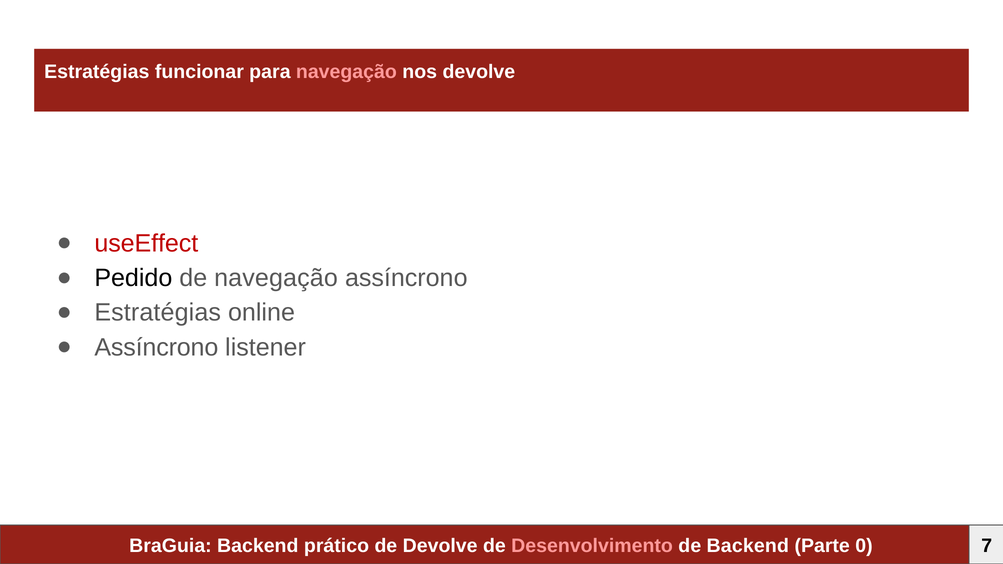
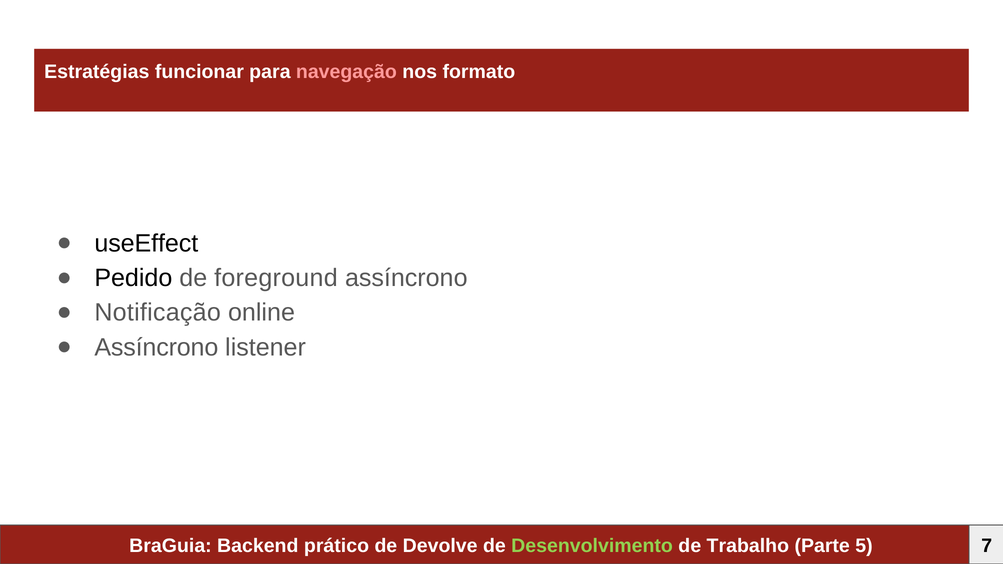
nos devolve: devolve -> formato (479, 72)
useEffect colour: red -> black (146, 244)
de navegação: navegação -> foreground (276, 278)
Estratégias: Estratégias -> Notificação (158, 313)
Desenvolvimento colour: pink -> light green (592, 546)
de Backend: Backend -> Trabalho (748, 546)
0: 0 -> 5 (864, 546)
